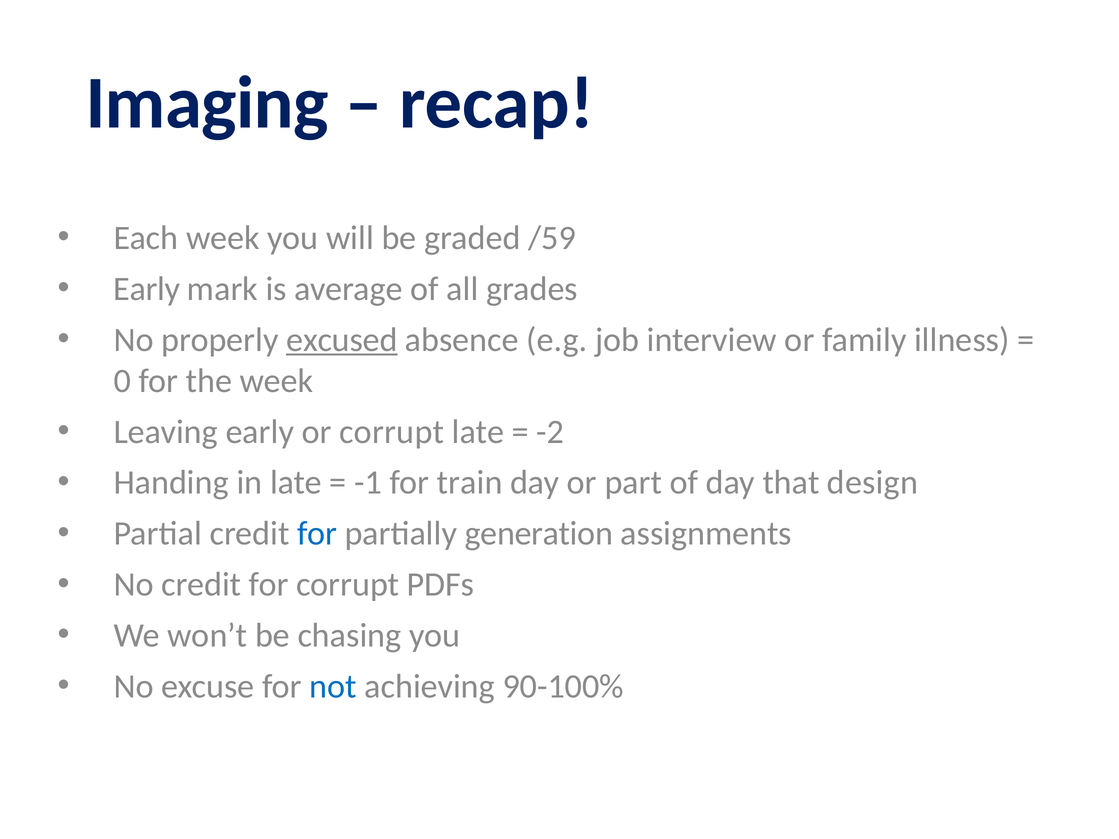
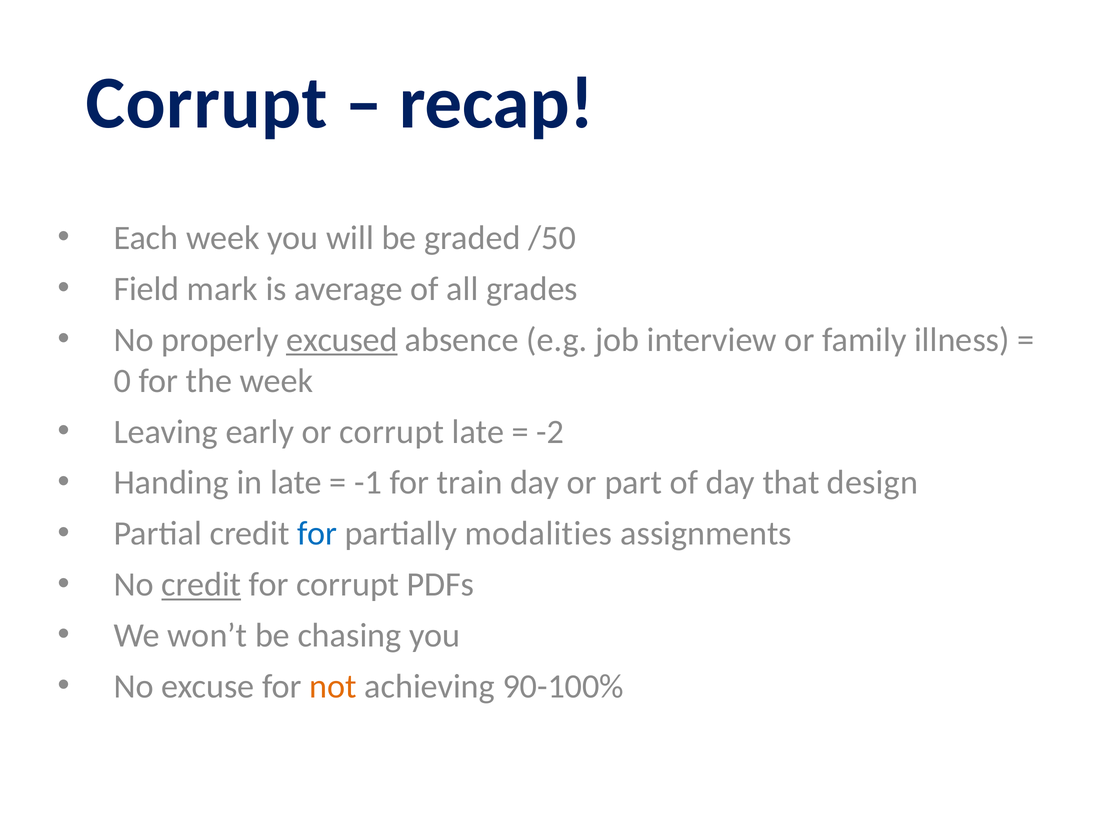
Imaging: Imaging -> Corrupt (207, 103)
/59: /59 -> /50 (552, 238)
Early: Early -> Field (147, 289)
generation: generation -> modalities (539, 534)
credit underline: none -> present (201, 585)
not colour: blue -> orange (333, 687)
